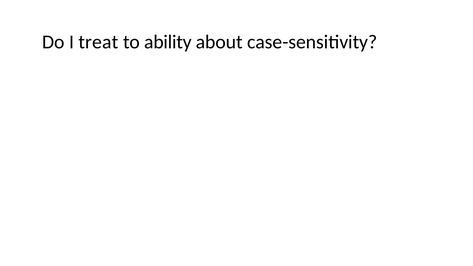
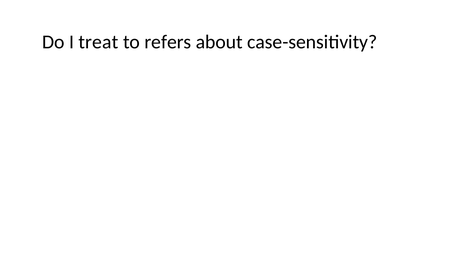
ability: ability -> refers (168, 42)
